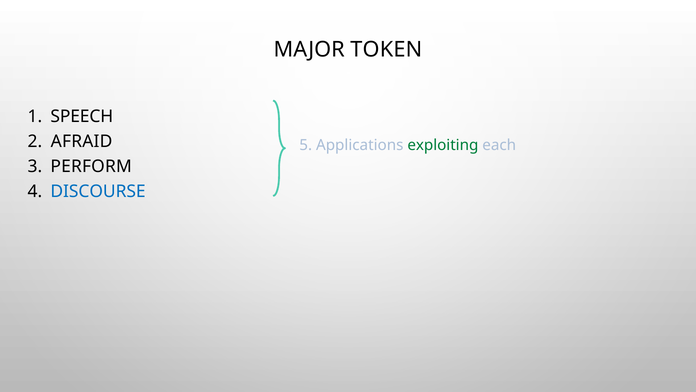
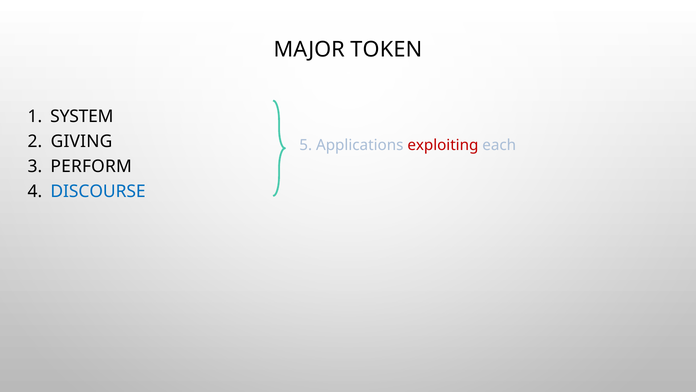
SPEECH: SPEECH -> SYSTEM (82, 116)
AFRAID: AFRAID -> GIVING (82, 141)
exploiting colour: green -> red (443, 145)
